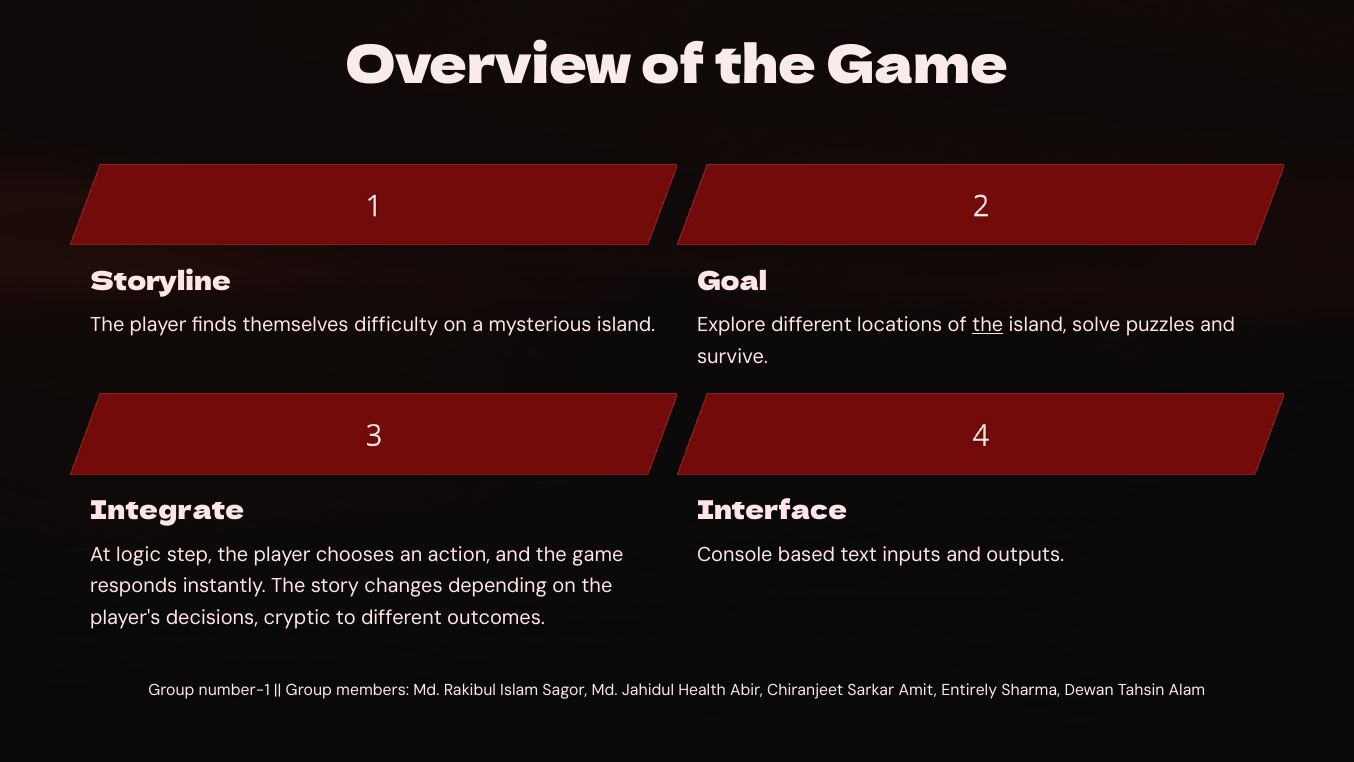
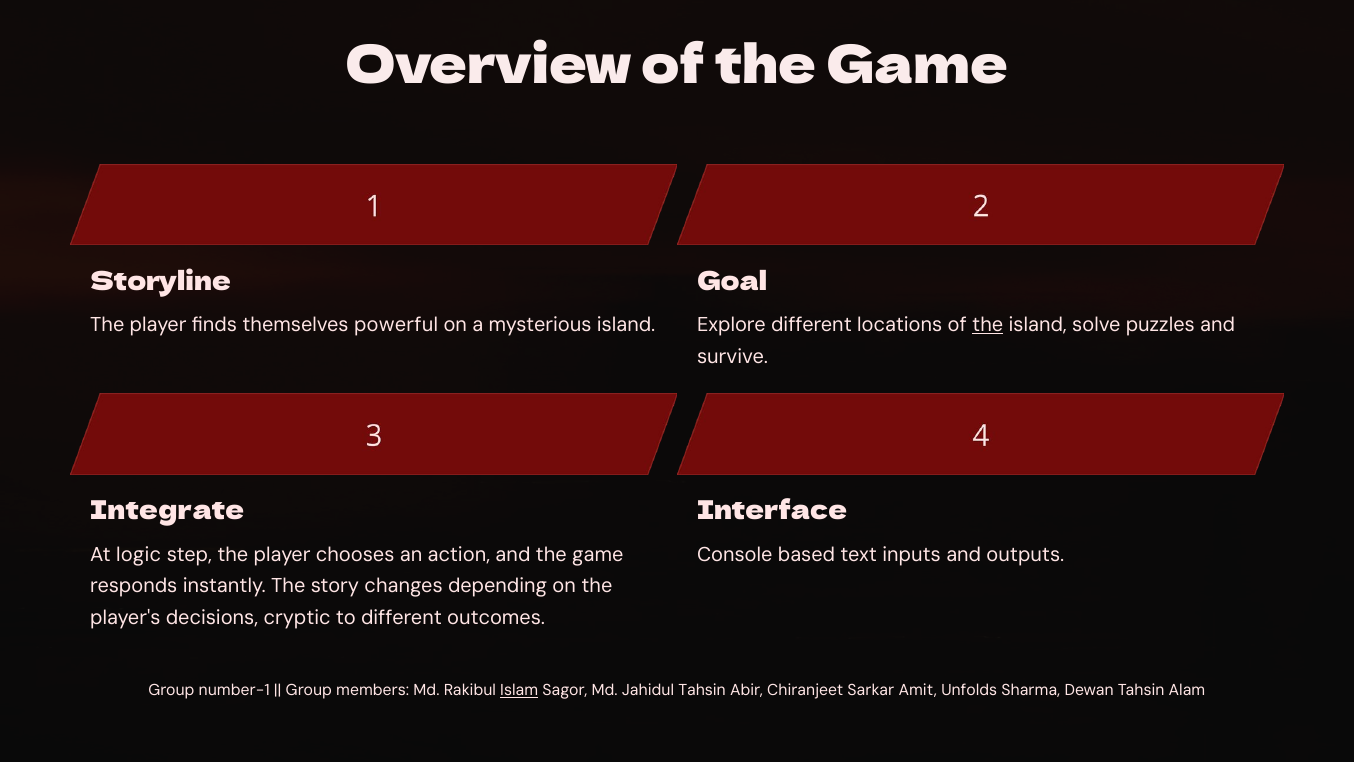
difficulty: difficulty -> powerful (396, 325)
Islam underline: none -> present (519, 690)
Jahidul Health: Health -> Tahsin (702, 690)
Entirely: Entirely -> Unfolds (969, 690)
